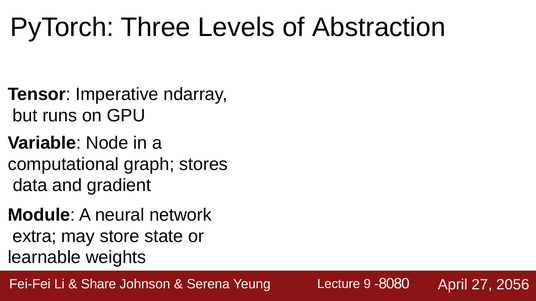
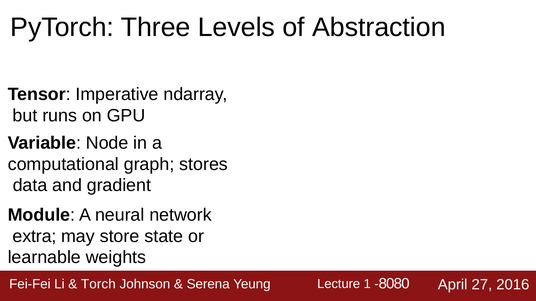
Share: Share -> Torch (98, 285)
9: 9 -> 1 (367, 285)
2056: 2056 -> 2016 (513, 285)
